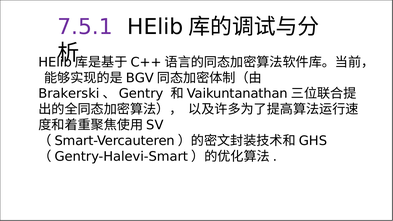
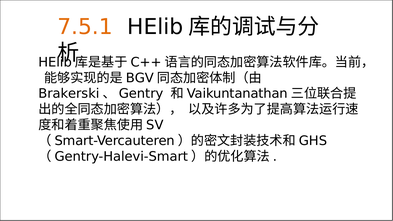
7.5.1 colour: purple -> orange (85, 27)
